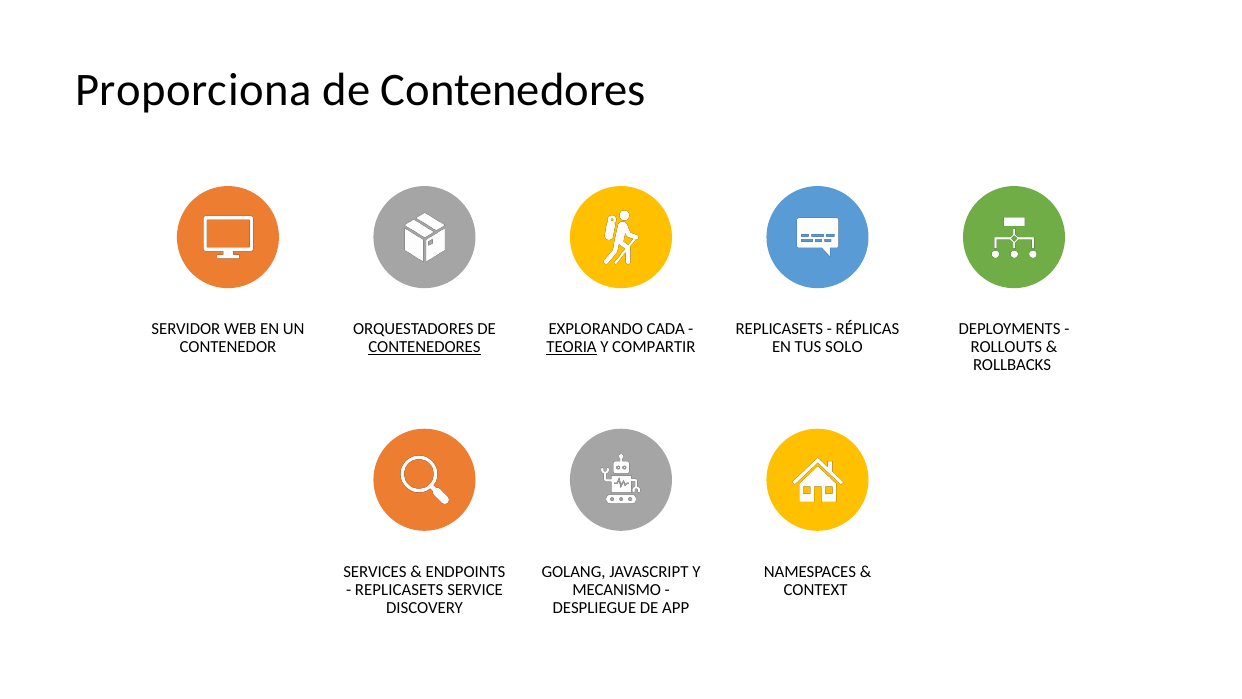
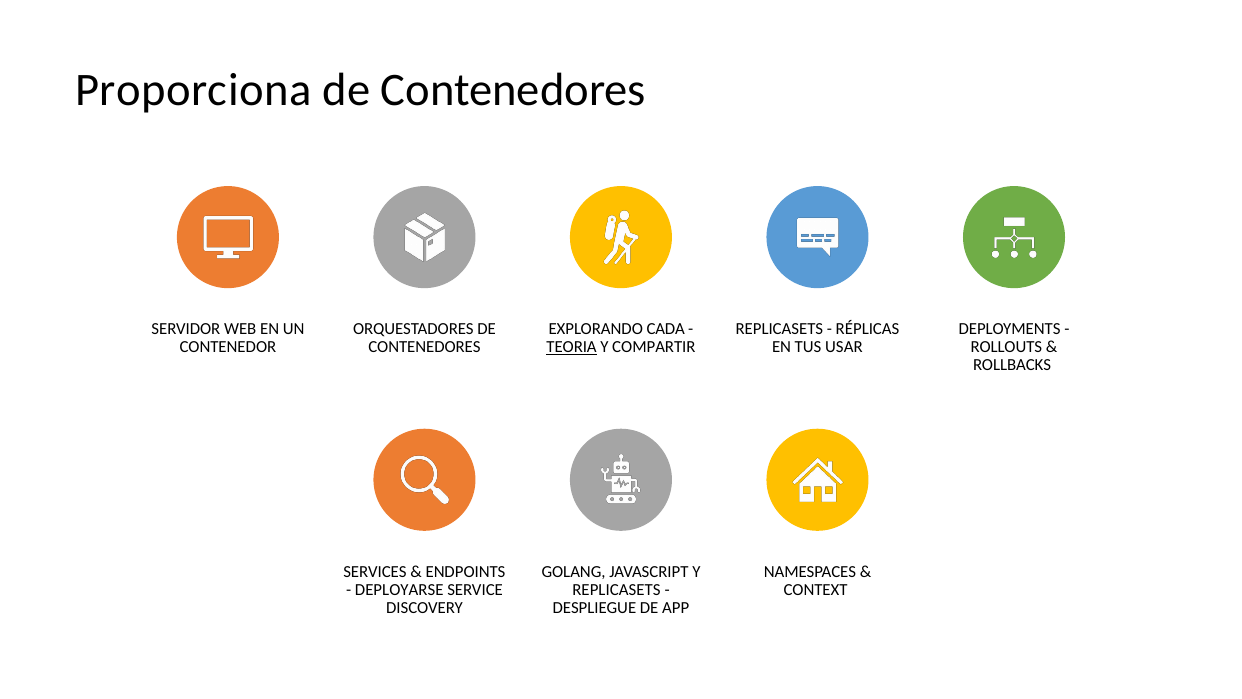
CONTENEDORES underline: present -> none (424, 347)
SOLO: SOLO -> USAR (844, 347)
REPLICASETS: REPLICASETS -> DEPLOYARSE (399, 589)
MECANISMO: MECANISMO -> REPLICASETS (617, 589)
